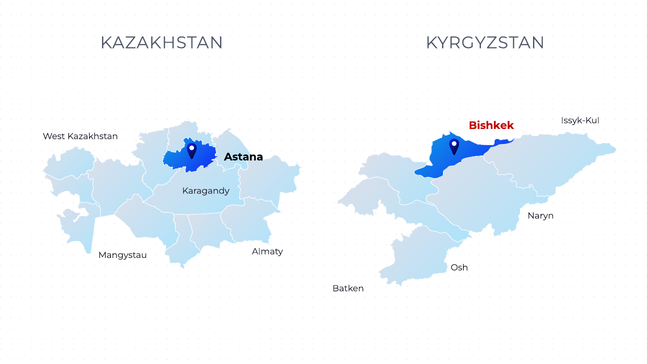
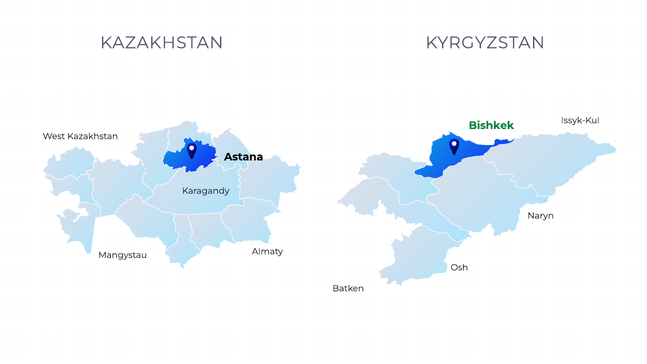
Bishkek colour: red -> green (491, 125)
